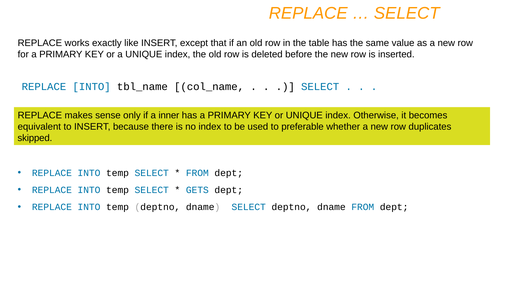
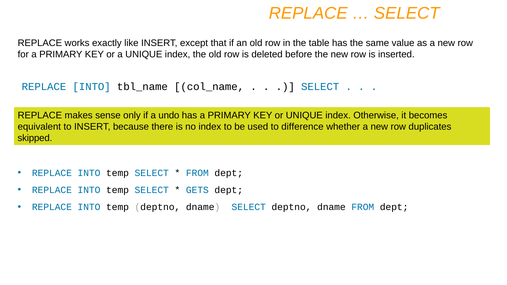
inner: inner -> undo (169, 115)
preferable: preferable -> difference (302, 127)
